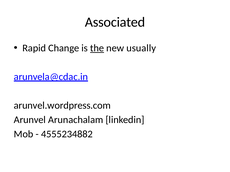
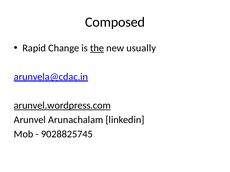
Associated: Associated -> Composed (115, 22)
arunvel.wordpress.com underline: none -> present (62, 106)
4555234882: 4555234882 -> 9028825745 (67, 134)
